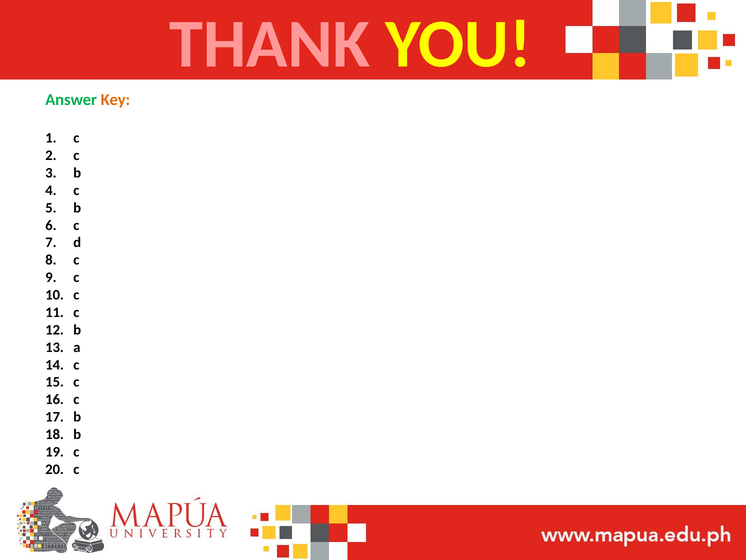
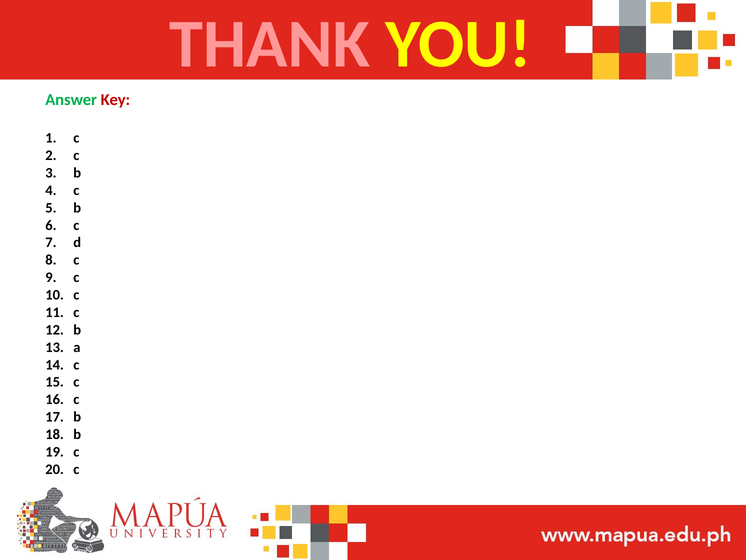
Key colour: orange -> red (115, 100)
